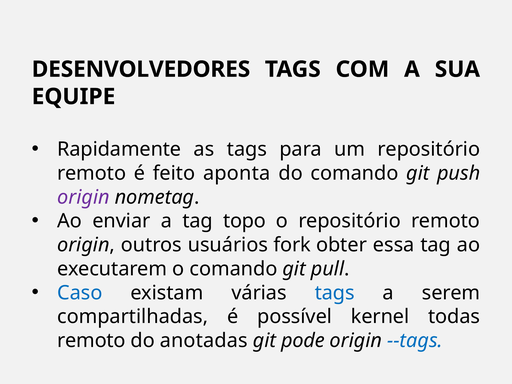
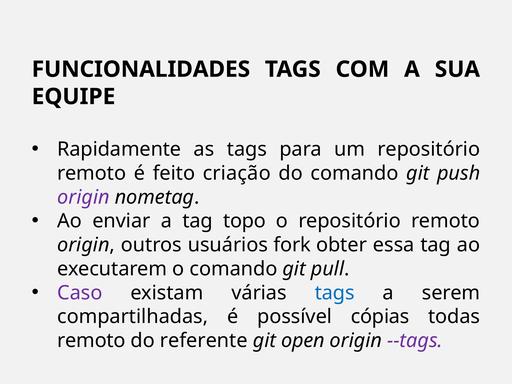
DESENVOLVEDORES: DESENVOLVEDORES -> FUNCIONALIDADES (141, 69)
aponta: aponta -> criação (237, 173)
Caso colour: blue -> purple (80, 293)
kernel: kernel -> cópias (380, 317)
anotadas: anotadas -> referente (204, 341)
pode: pode -> open (303, 341)
--tags colour: blue -> purple (415, 341)
